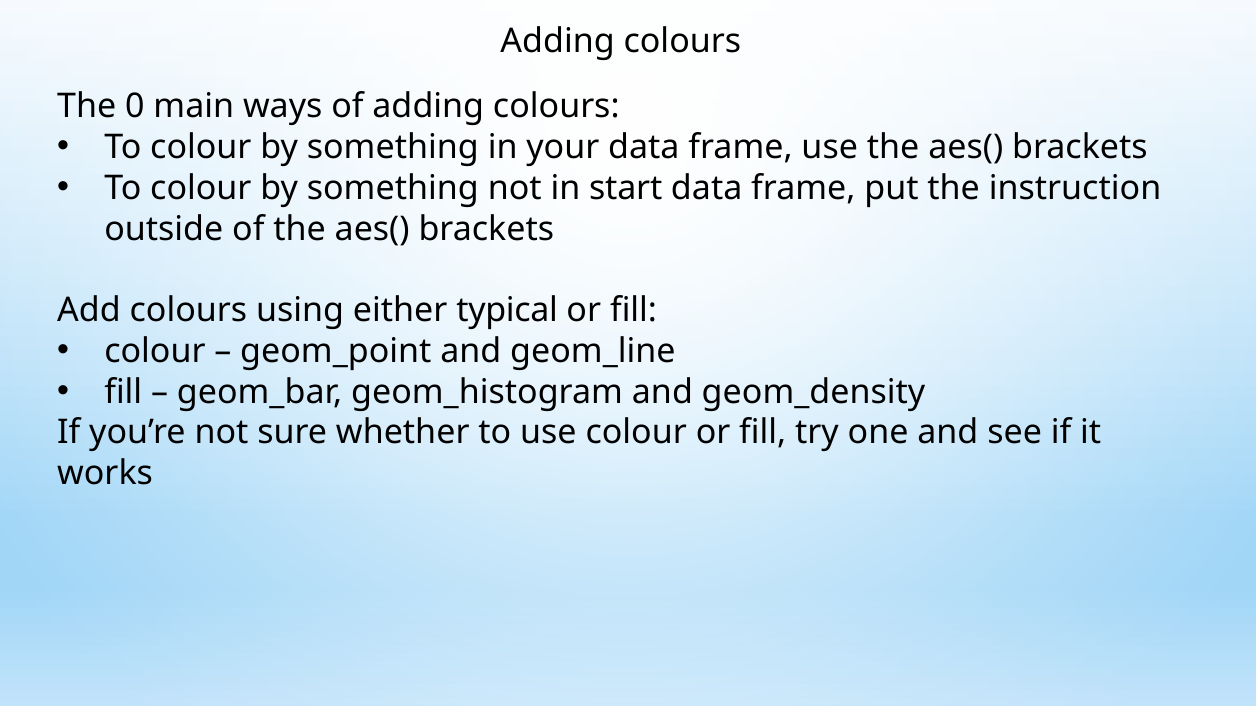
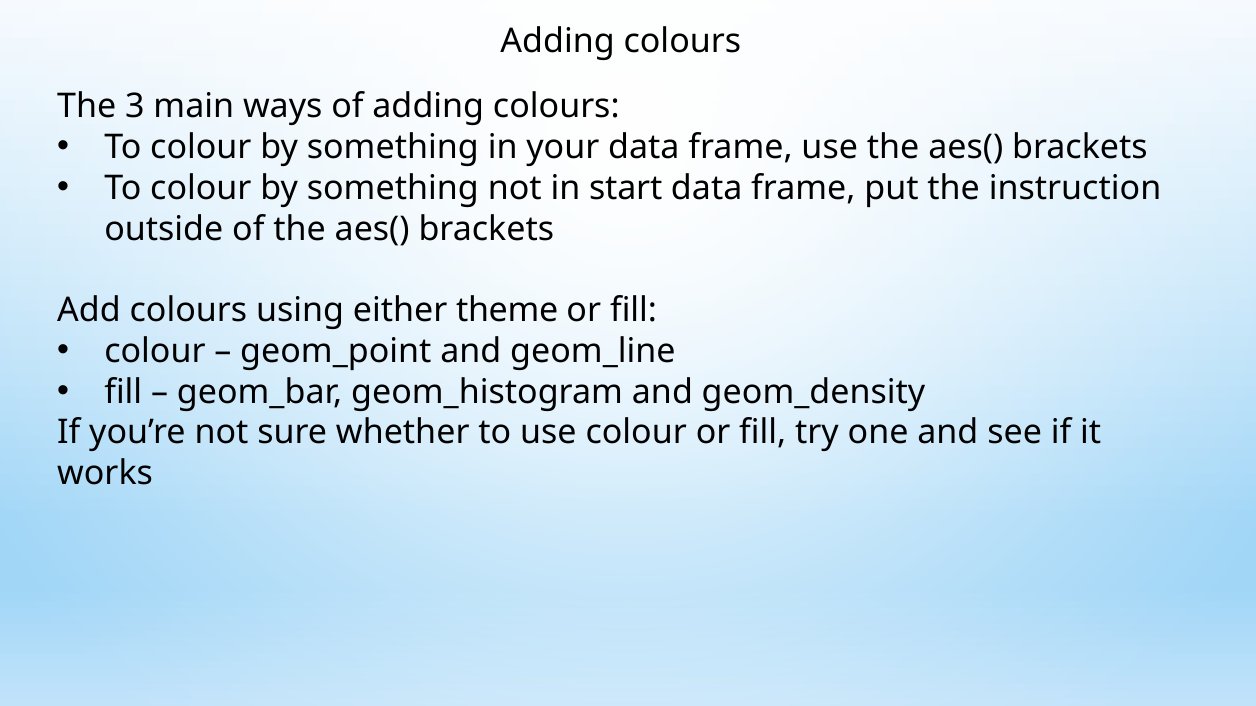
0: 0 -> 3 (135, 107)
typical: typical -> theme (507, 311)
